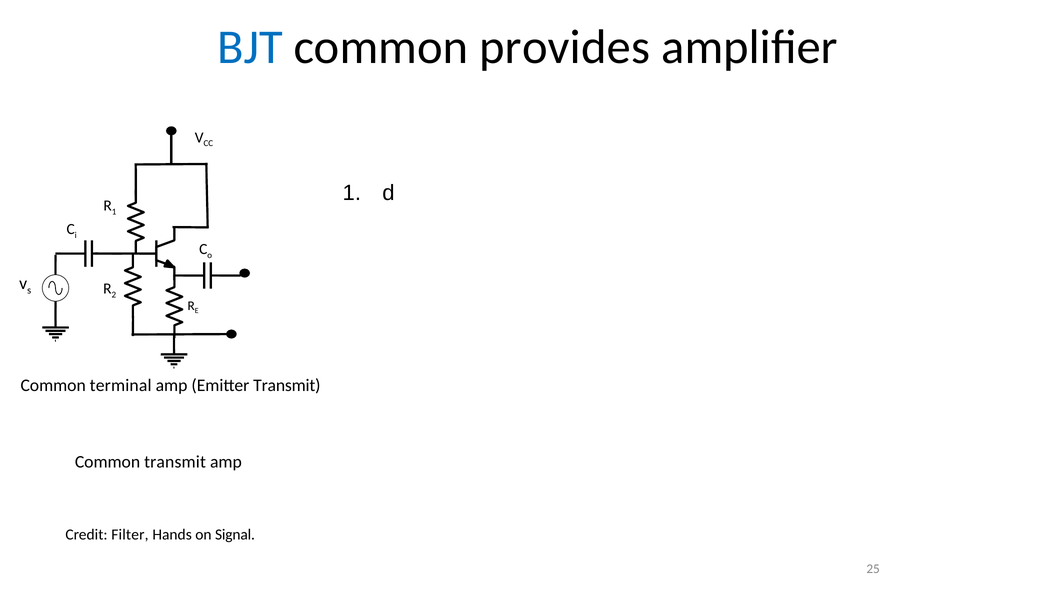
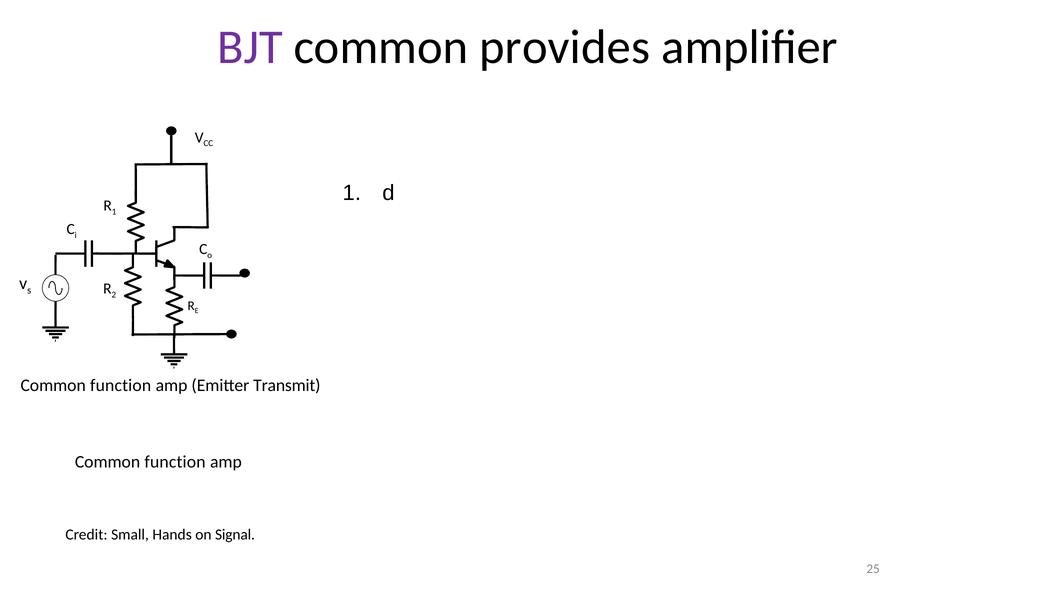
BJT colour: blue -> purple (250, 47)
terminal: terminal -> function (121, 386)
transmit: transmit -> function (175, 462)
Filter: Filter -> Small (130, 535)
